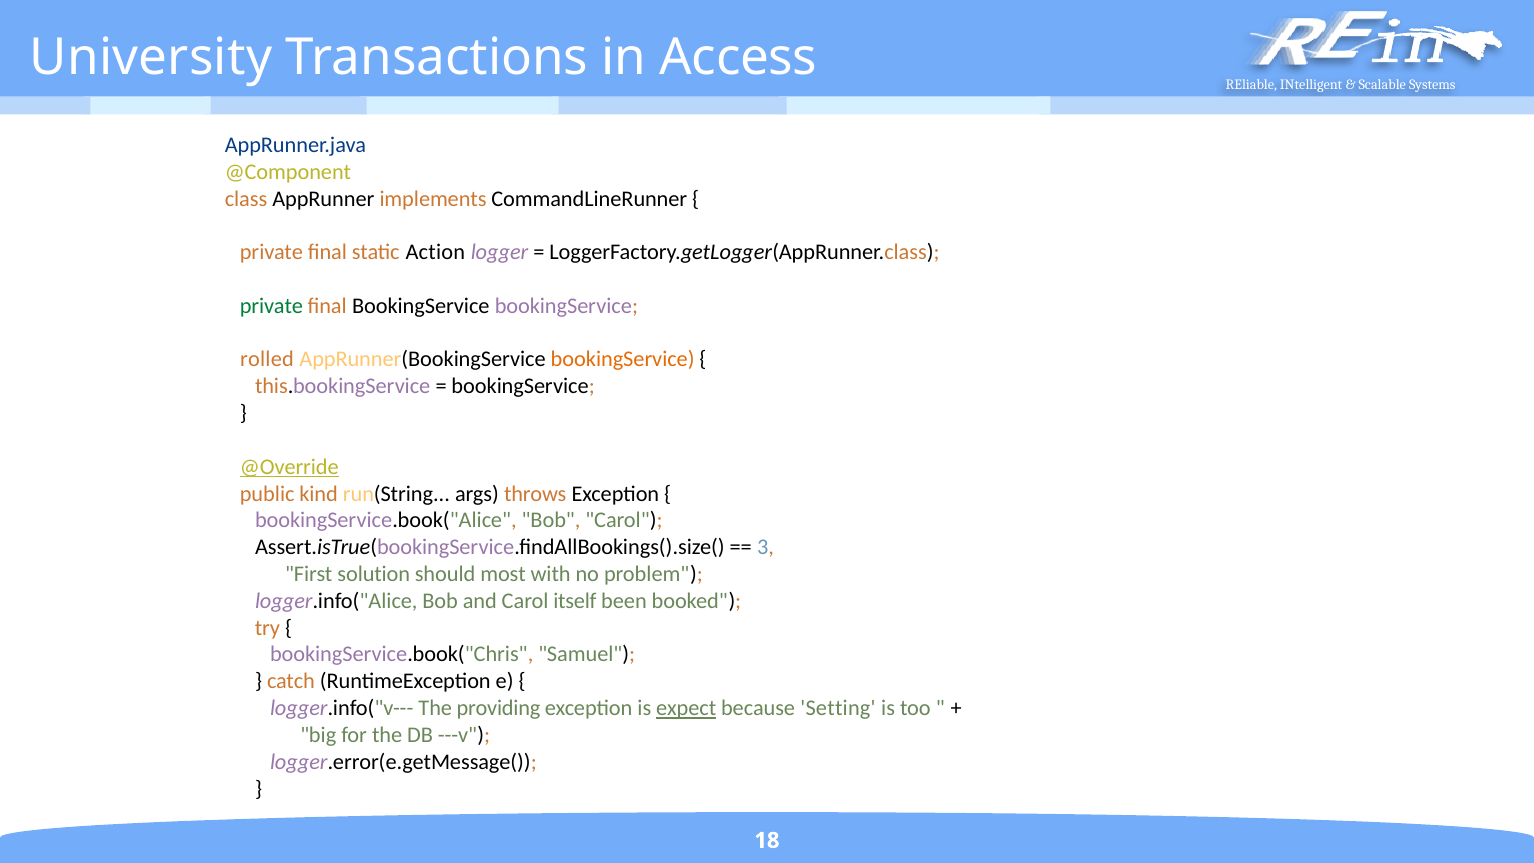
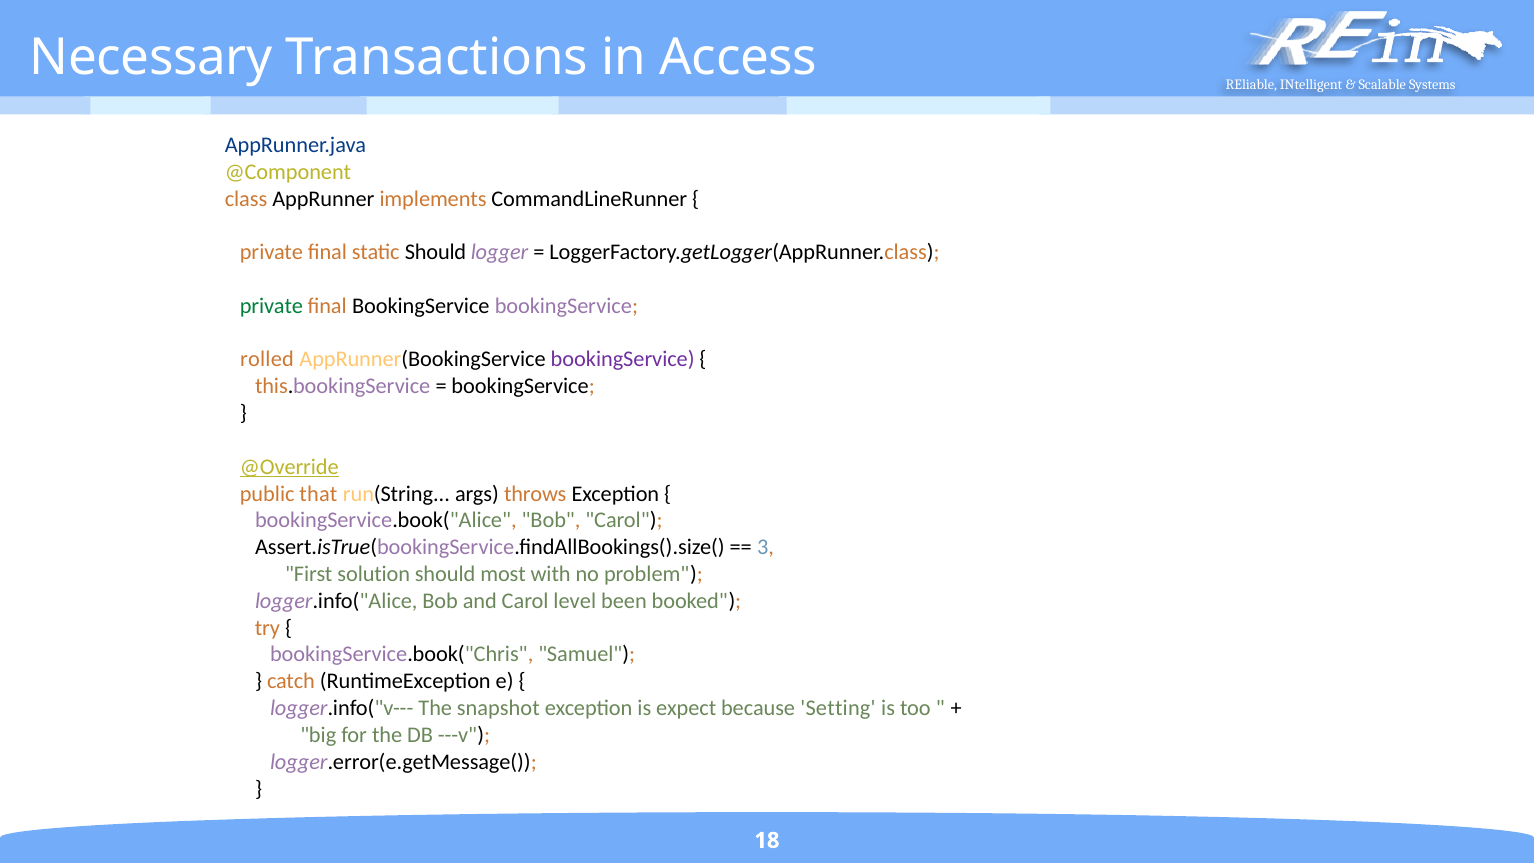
University: University -> Necessary (151, 57)
static Action: Action -> Should (436, 252)
bookingService colour: orange -> purple (623, 360)
kind: kind -> that (318, 494)
itself: itself -> level (575, 601)
providing: providing -> snapshot (498, 708)
expect underline: present -> none (686, 708)
